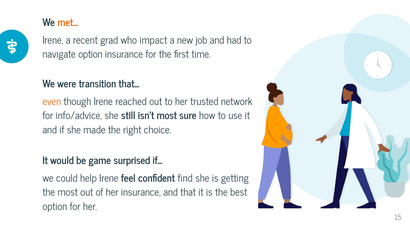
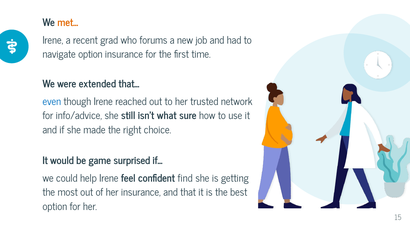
impact: impact -> forums (153, 40)
transition: transition -> extended (97, 84)
even colour: orange -> blue (52, 101)
isn't most: most -> what (167, 116)
